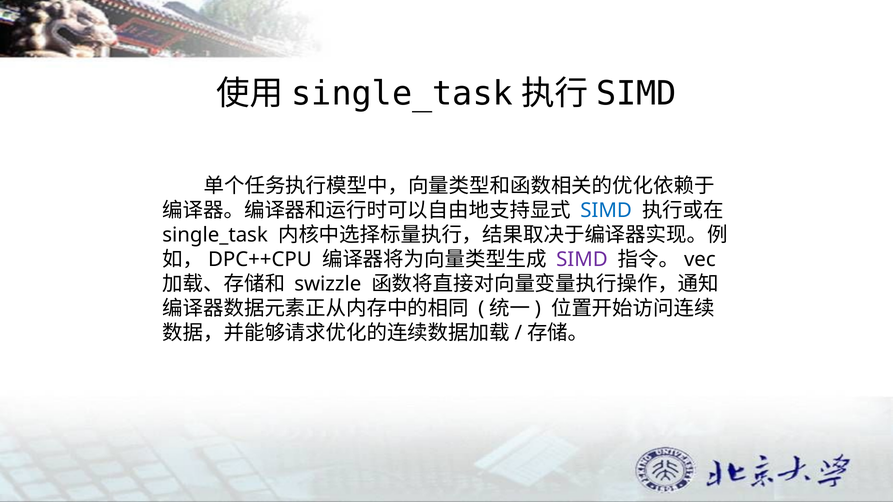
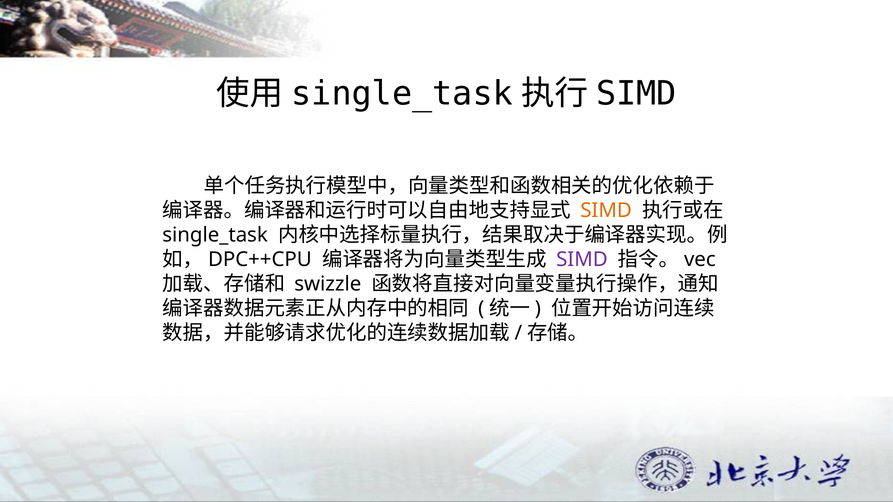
SIMD colour: blue -> orange (606, 210)
